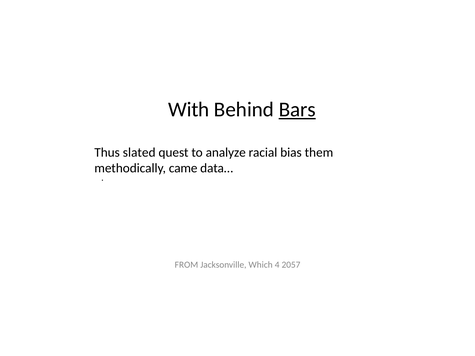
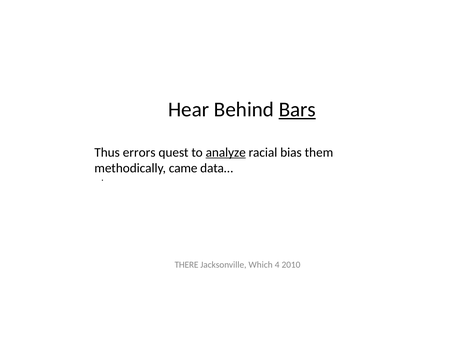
With: With -> Hear (189, 110)
slated: slated -> errors (139, 152)
analyze underline: none -> present (226, 152)
FROM: FROM -> THERE (187, 265)
2057: 2057 -> 2010 (291, 265)
